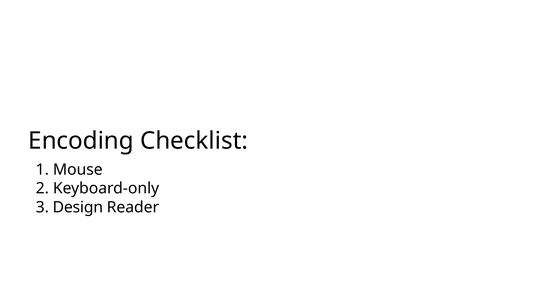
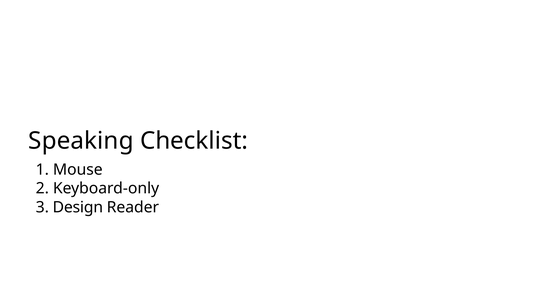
Encoding: Encoding -> Speaking (81, 141)
